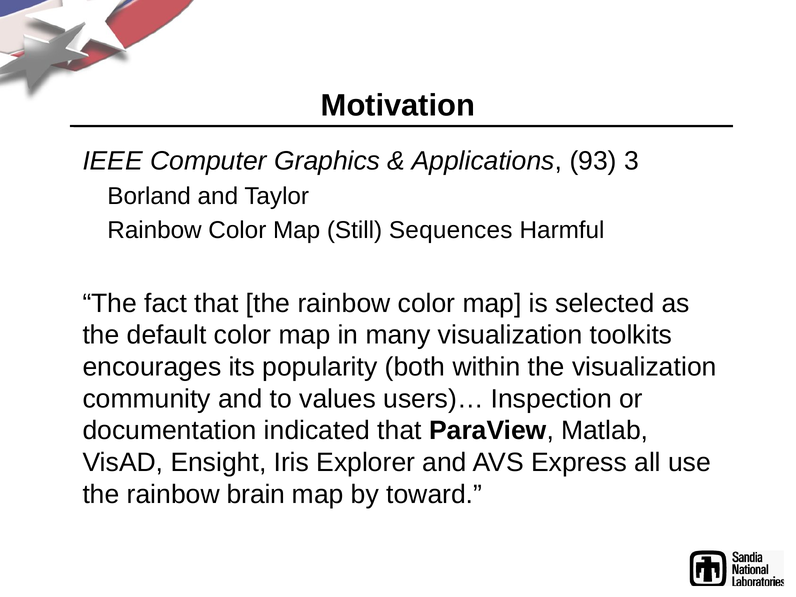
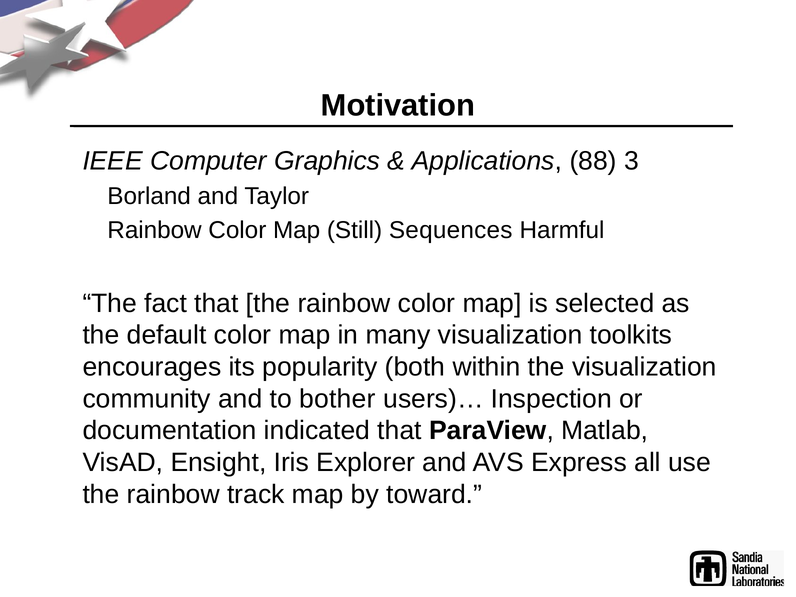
93: 93 -> 88 (593, 161)
values: values -> bother (338, 399)
brain: brain -> track (256, 494)
